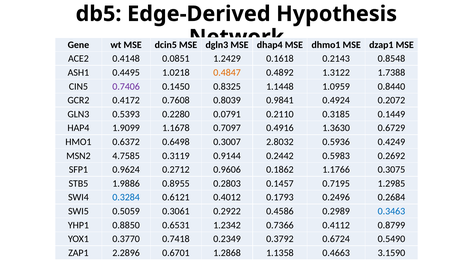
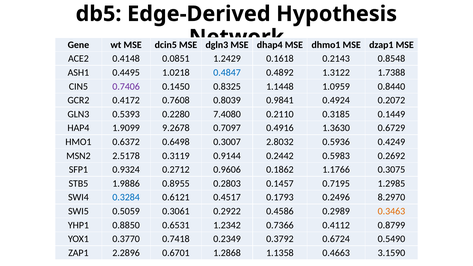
0.4847 colour: orange -> blue (227, 73)
0.0791: 0.0791 -> 7.4080 (227, 114)
1.1678: 1.1678 -> 9.2678 (176, 128)
4.7585: 4.7585 -> 2.5178 (126, 156)
0.9624: 0.9624 -> 0.9324 (126, 170)
0.4012: 0.4012 -> 0.4517 (227, 197)
0.2684: 0.2684 -> 8.2970 (391, 197)
0.3463 colour: blue -> orange (391, 211)
